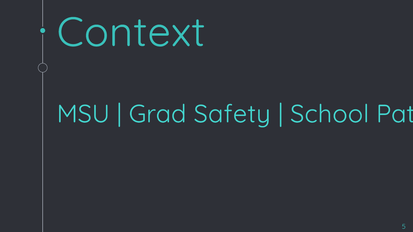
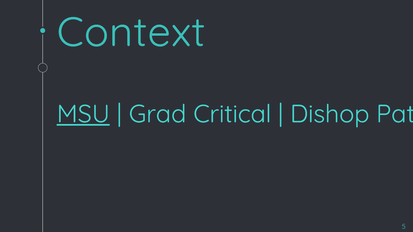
MSU underline: none -> present (83, 114)
Safety: Safety -> Critical (232, 114)
School: School -> Dishop (330, 114)
